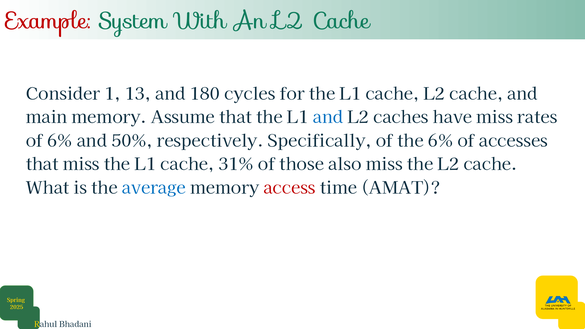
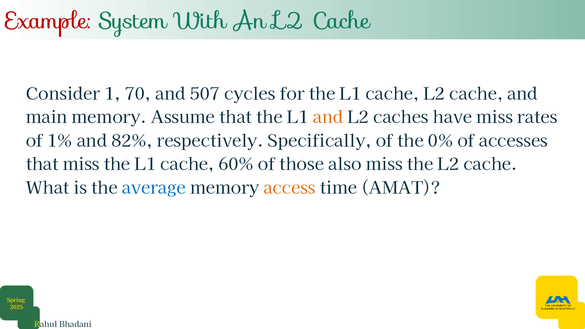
13: 13 -> 70 (138, 94)
180: 180 -> 507 (205, 94)
and colour: blue -> orange (328, 118)
of 6%: 6% -> 1% (60, 141)
50%: 50% -> 82% (132, 141)
the 6%: 6% -> 0% (441, 141)
31%: 31% -> 60% (236, 165)
access colour: red -> orange (289, 188)
